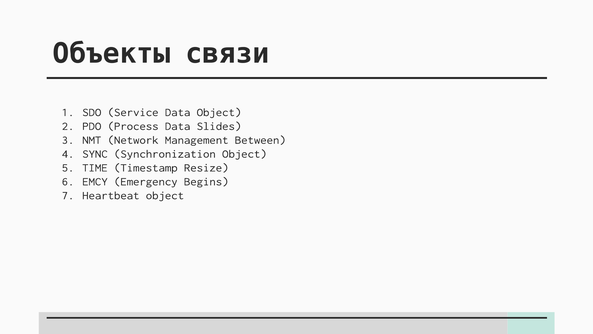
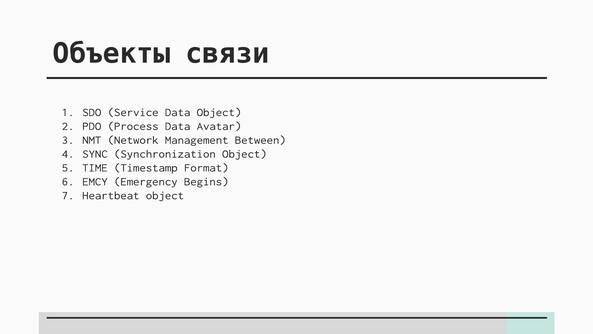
Slides: Slides -> Avatar (219, 126)
Resize: Resize -> Format (206, 167)
